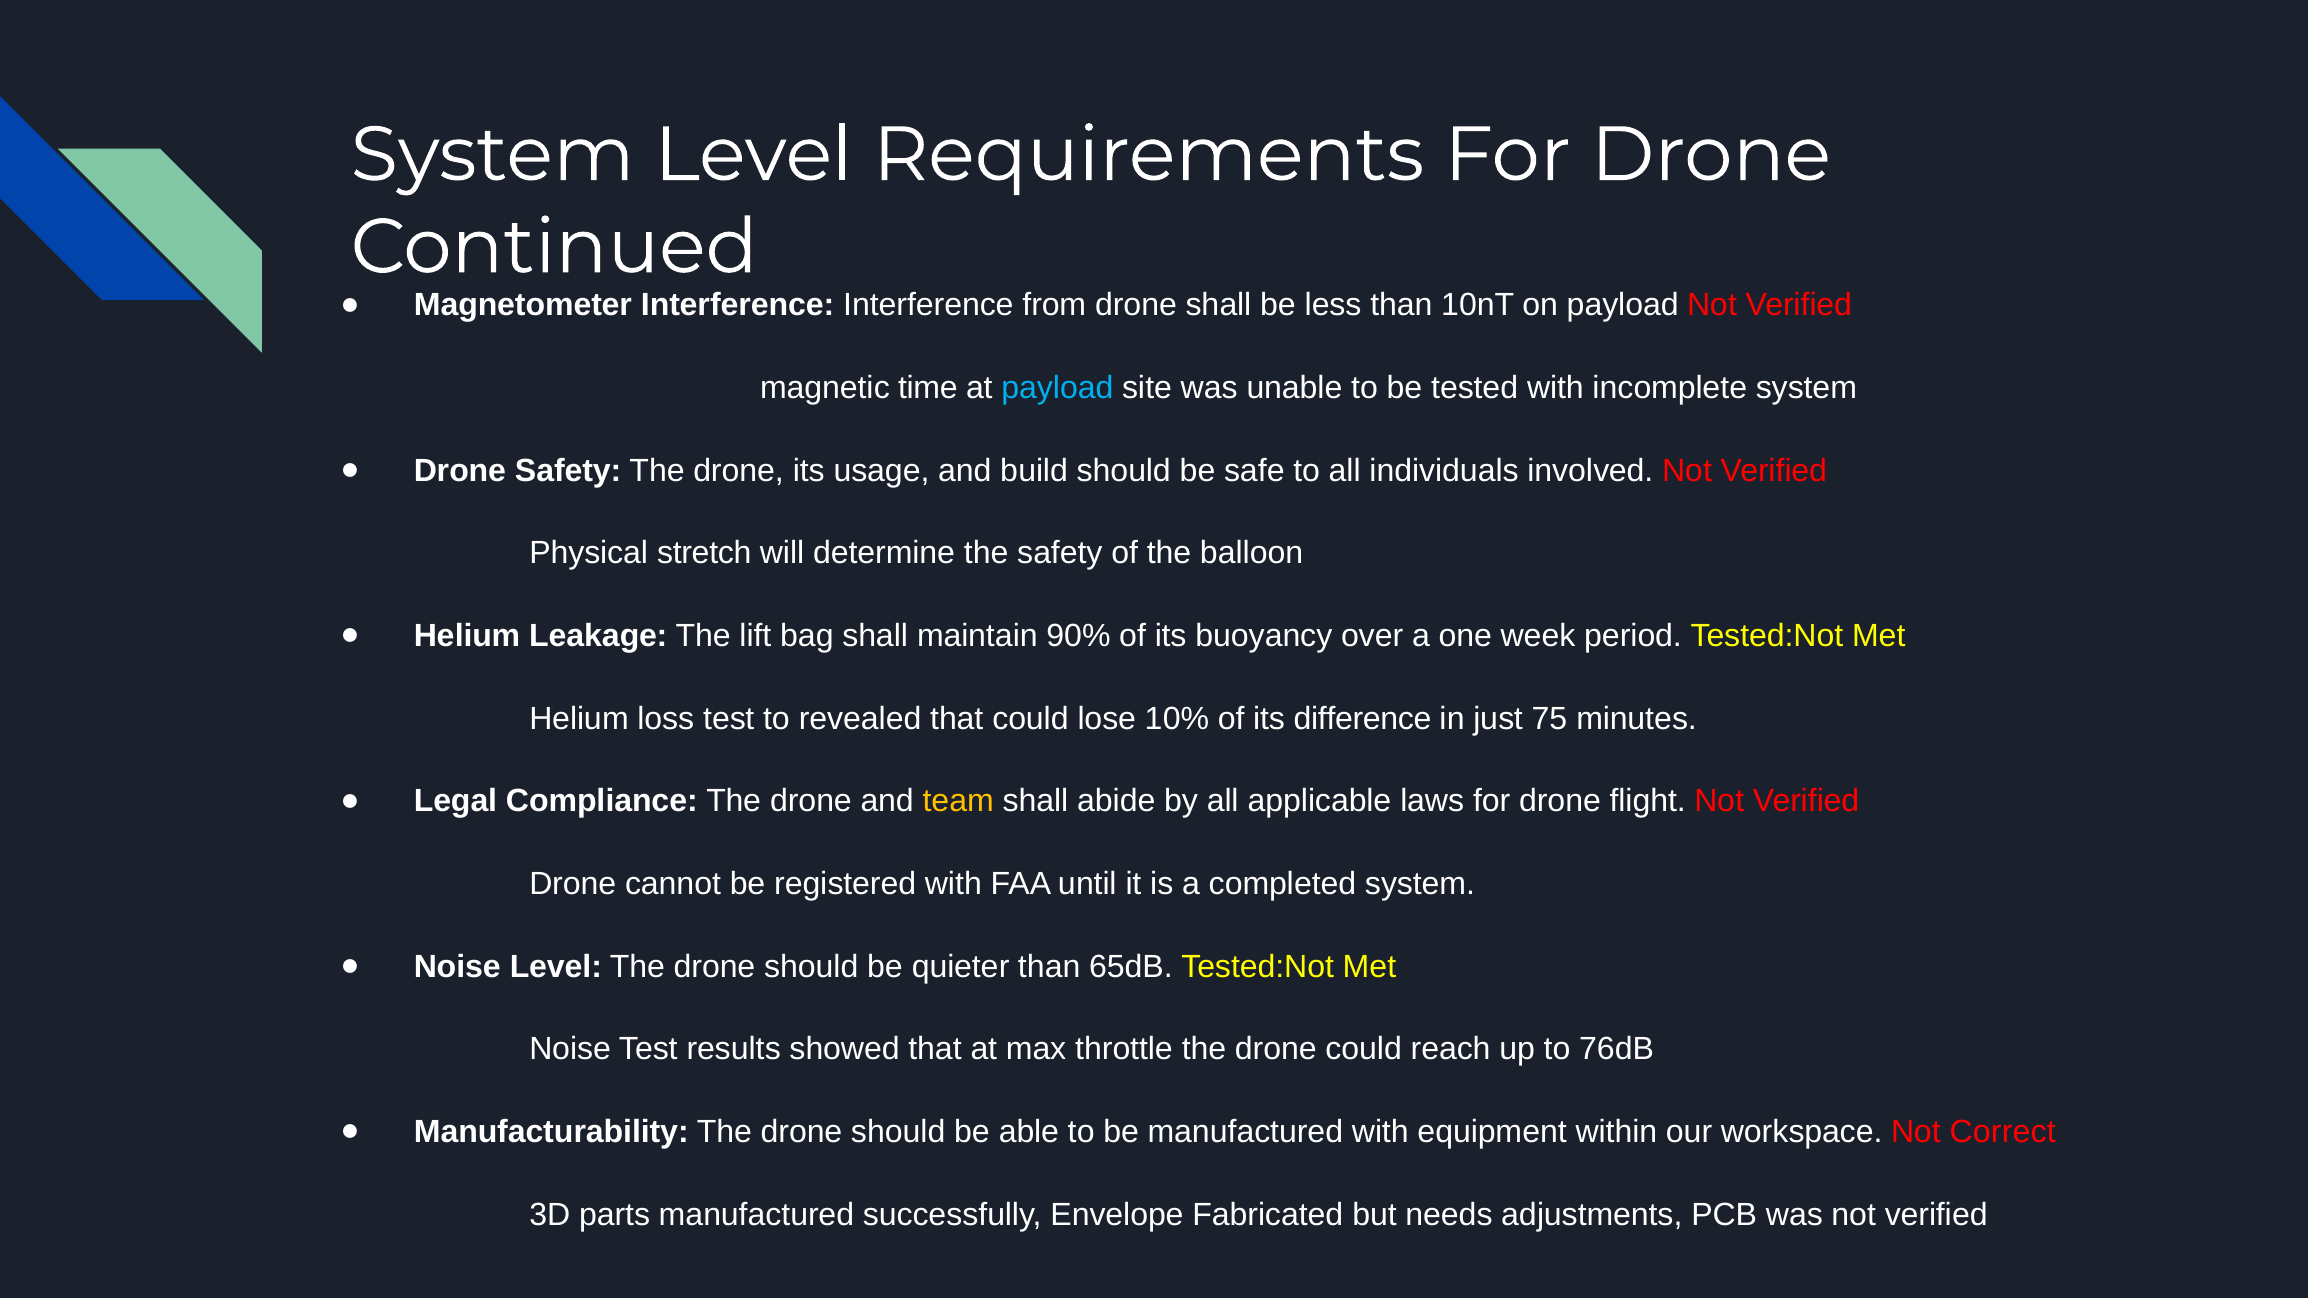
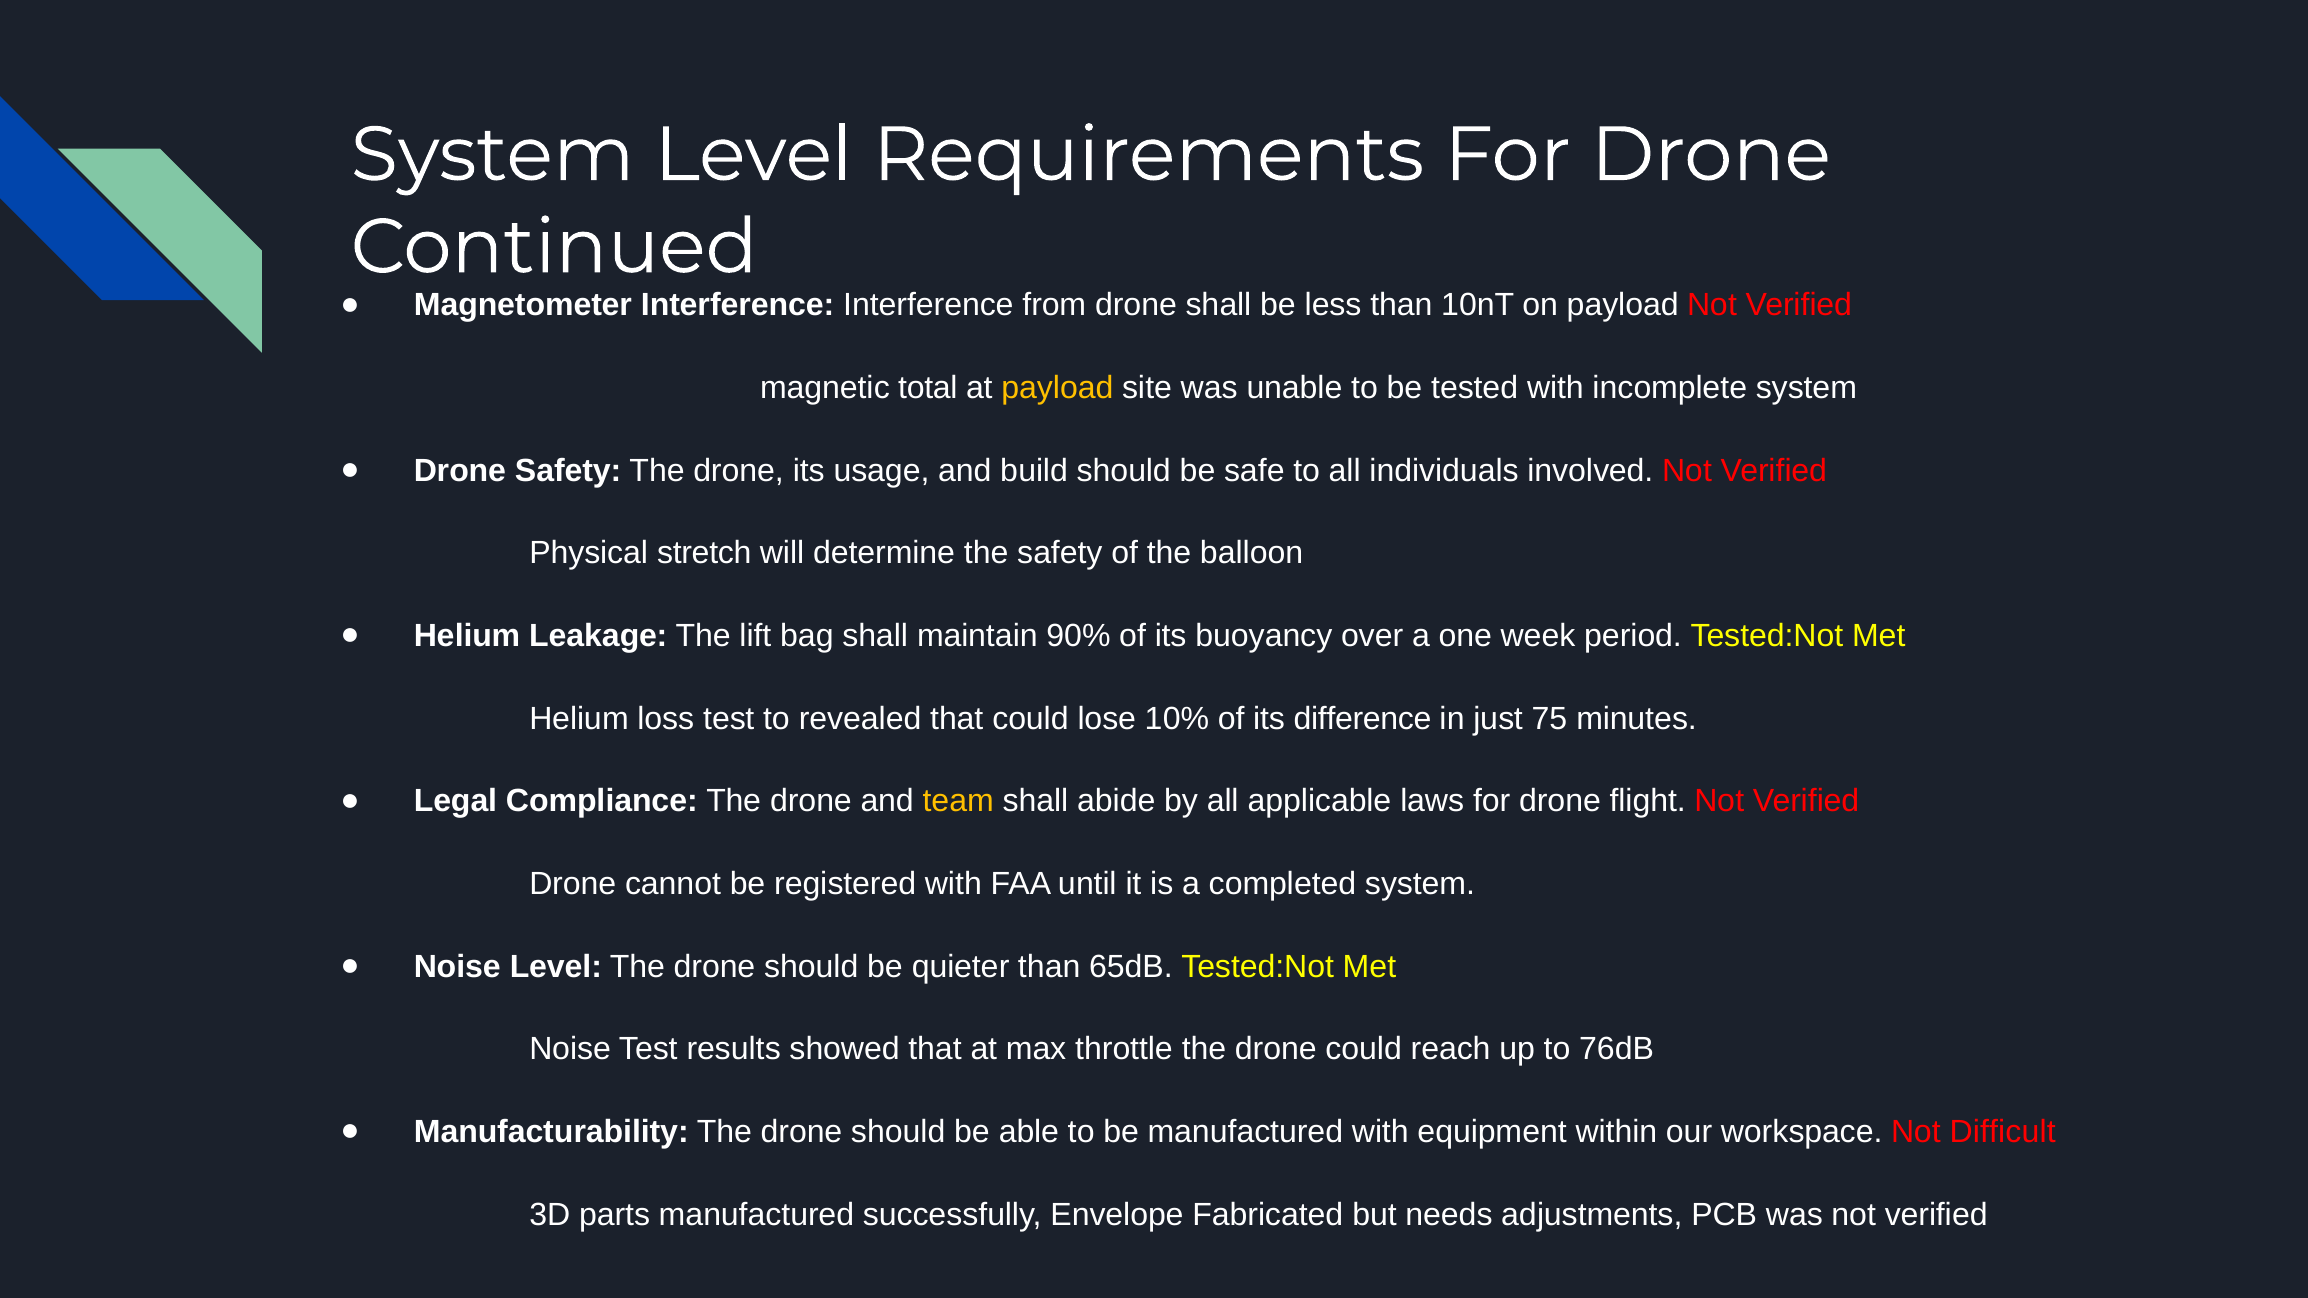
time: time -> total (928, 388)
payload colour: light blue -> yellow (1057, 388)
Correct: Correct -> Difficult (2003, 1132)
